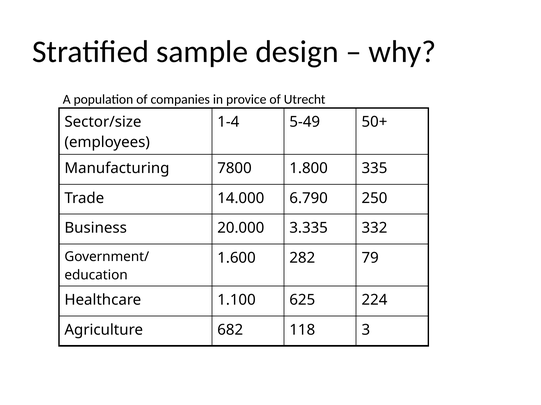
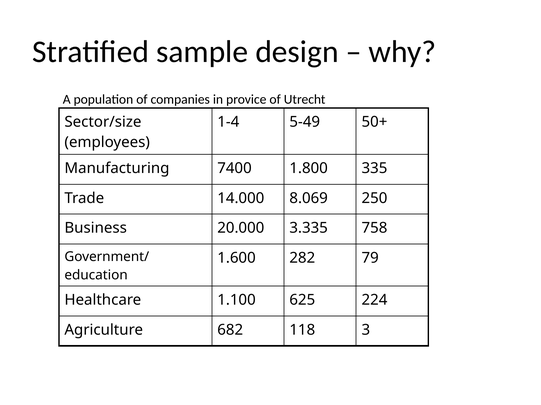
7800: 7800 -> 7400 (234, 169)
6.790: 6.790 -> 8.069 (309, 198)
332: 332 -> 758 (374, 228)
